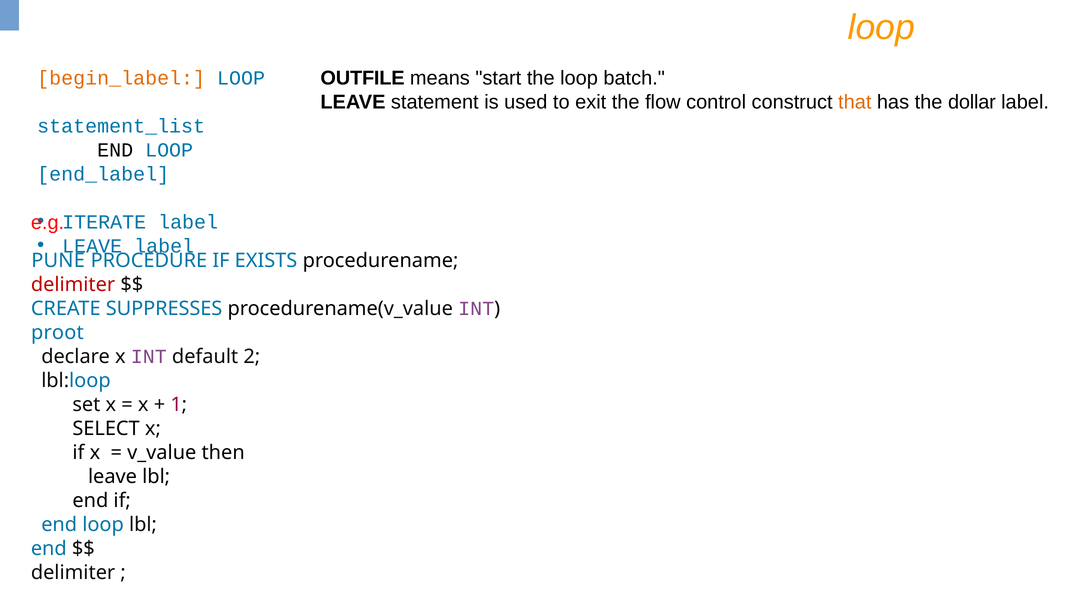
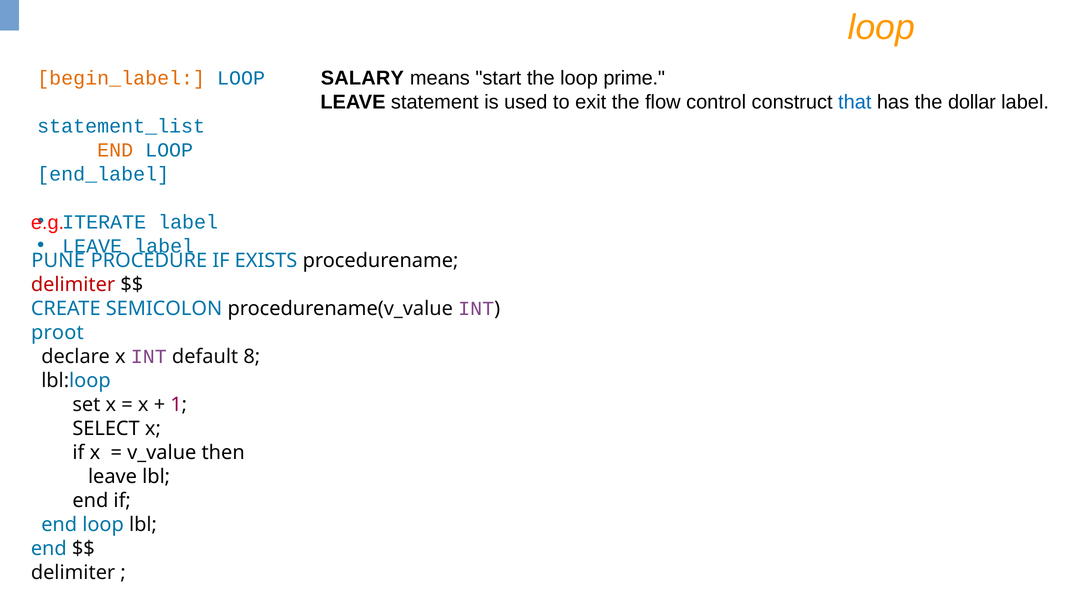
OUTFILE: OUTFILE -> SALARY (362, 78)
batch: batch -> prime (634, 78)
that colour: orange -> blue (855, 102)
END colour: black -> orange (115, 150)
SUPPRESSES: SUPPRESSES -> SEMICOLON (164, 308)
2: 2 -> 8 (252, 356)
